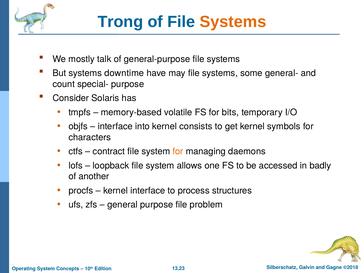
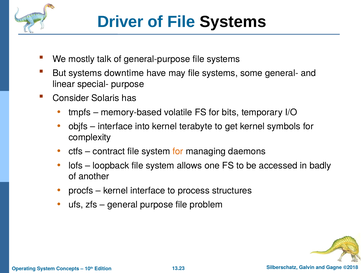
Trong: Trong -> Driver (120, 22)
Systems colour: orange -> black (233, 22)
count: count -> linear (64, 84)
consists: consists -> terabyte (196, 126)
characters: characters -> complexity (90, 137)
